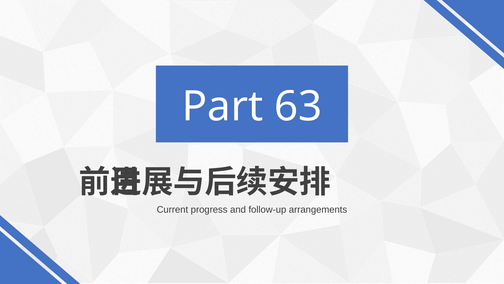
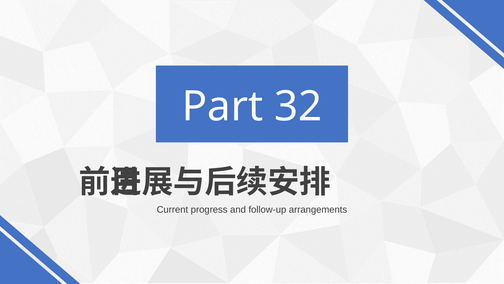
63: 63 -> 32 (298, 106)
